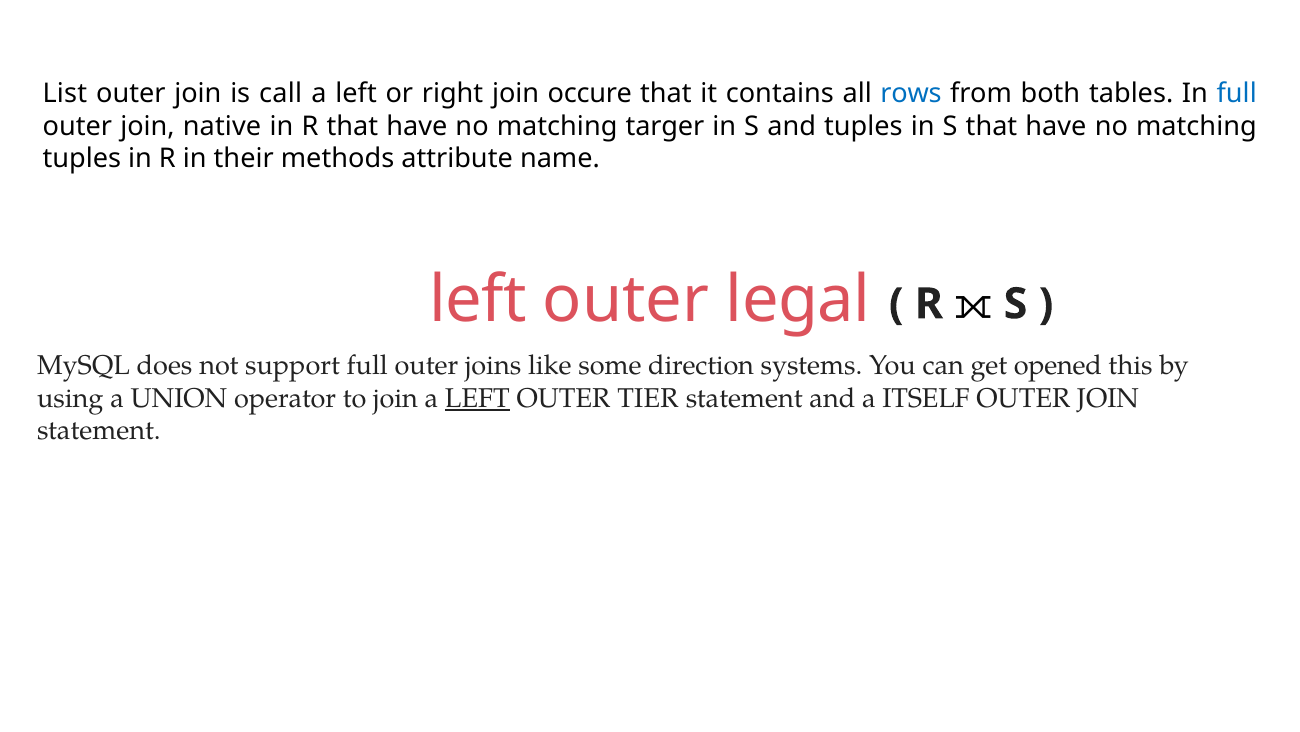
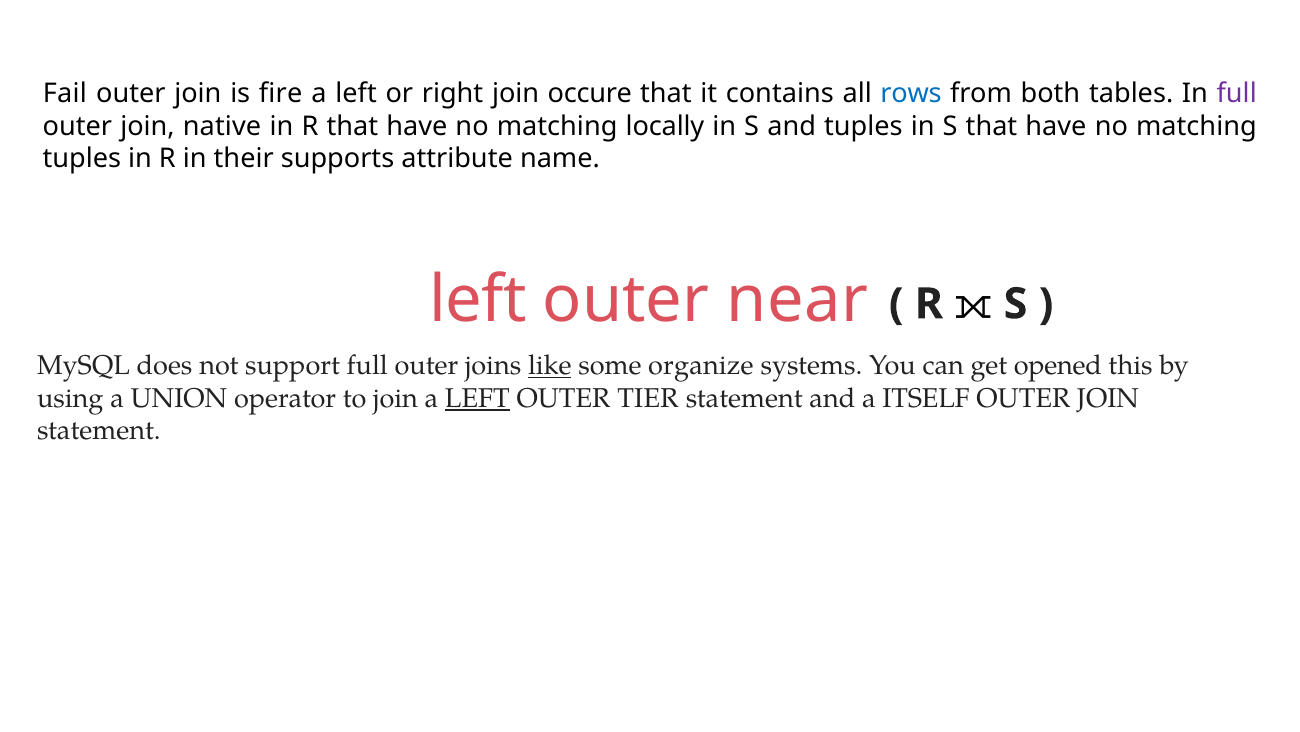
List: List -> Fail (65, 94)
call: call -> fire (281, 94)
full colour: blue -> purple (1237, 94)
targer: targer -> locally (665, 126)
methods: methods -> supports (338, 159)
legal: legal -> near (798, 300)
like underline: none -> present (550, 366)
direction: direction -> organize (701, 366)
